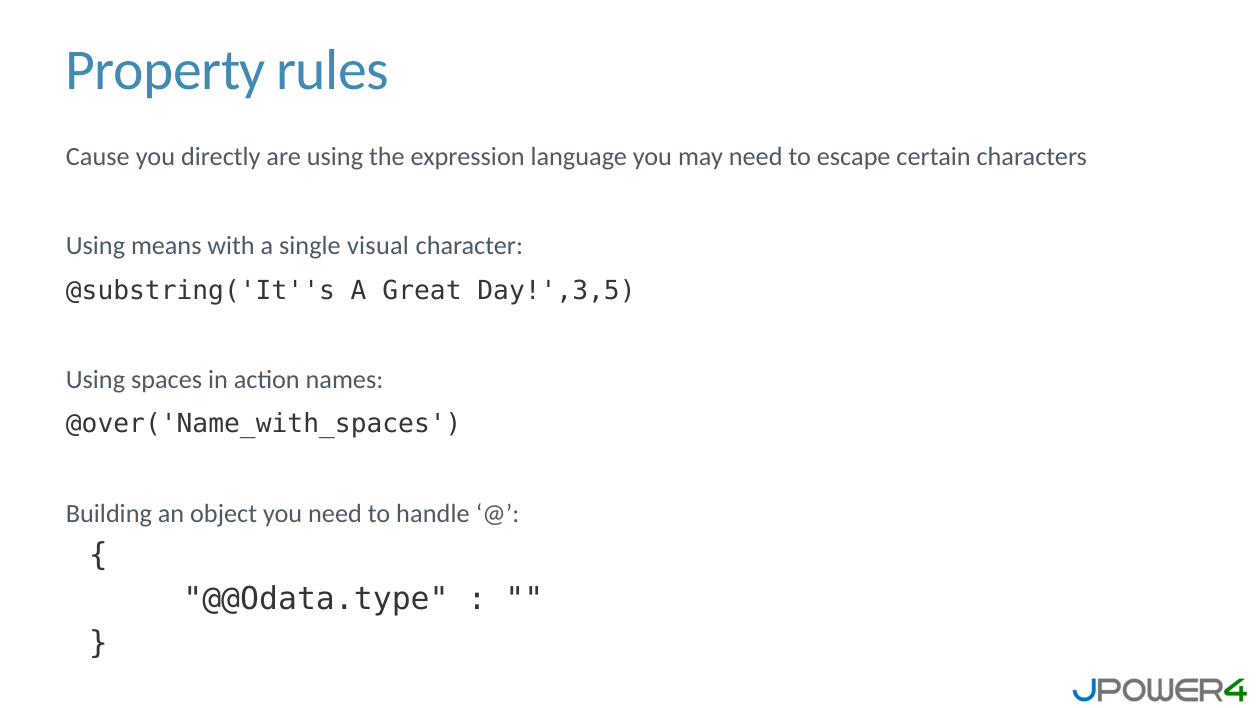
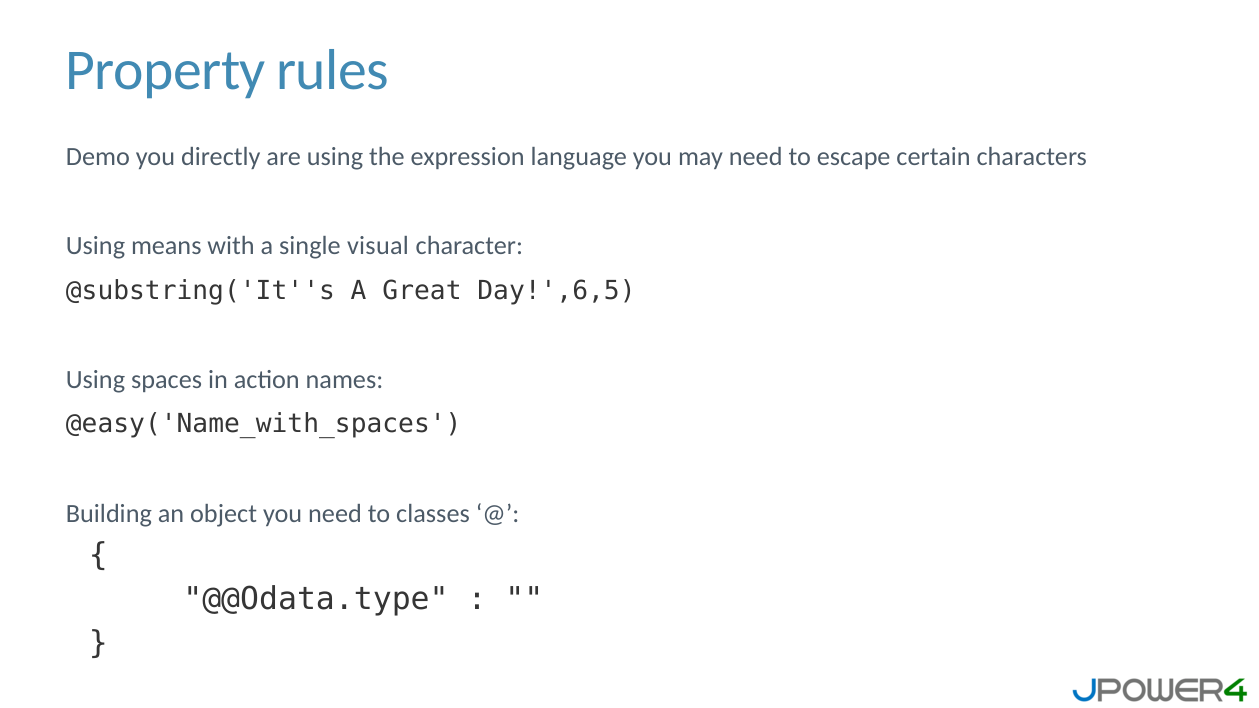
Cause: Cause -> Demo (98, 157)
Day!',3,5: Day!',3,5 -> Day!',6,5 (556, 291)
@over('Name_with_spaces: @over('Name_with_spaces -> @easy('Name_with_spaces (264, 424)
handle: handle -> classes (433, 514)
